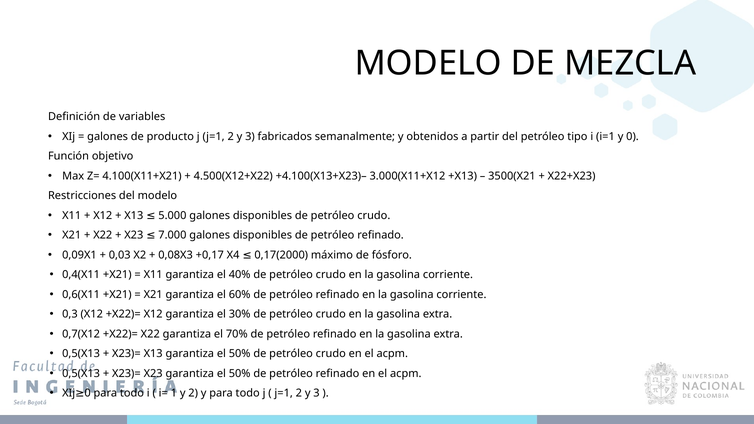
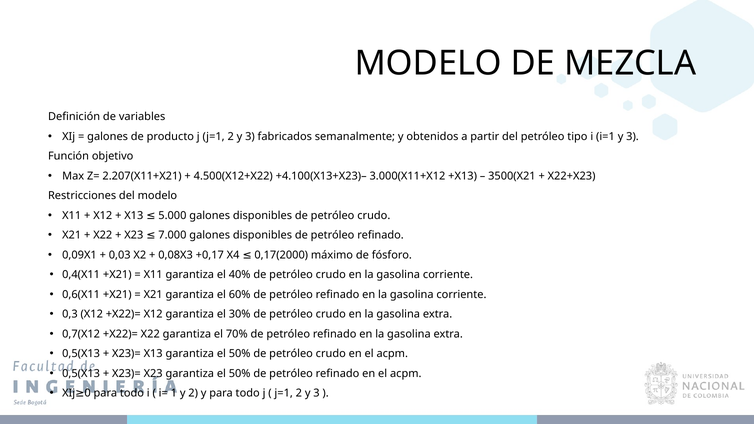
i=1 y 0: 0 -> 3 (632, 137)
4.100(X11+X21: 4.100(X11+X21 -> 2.207(X11+X21 (142, 176)
